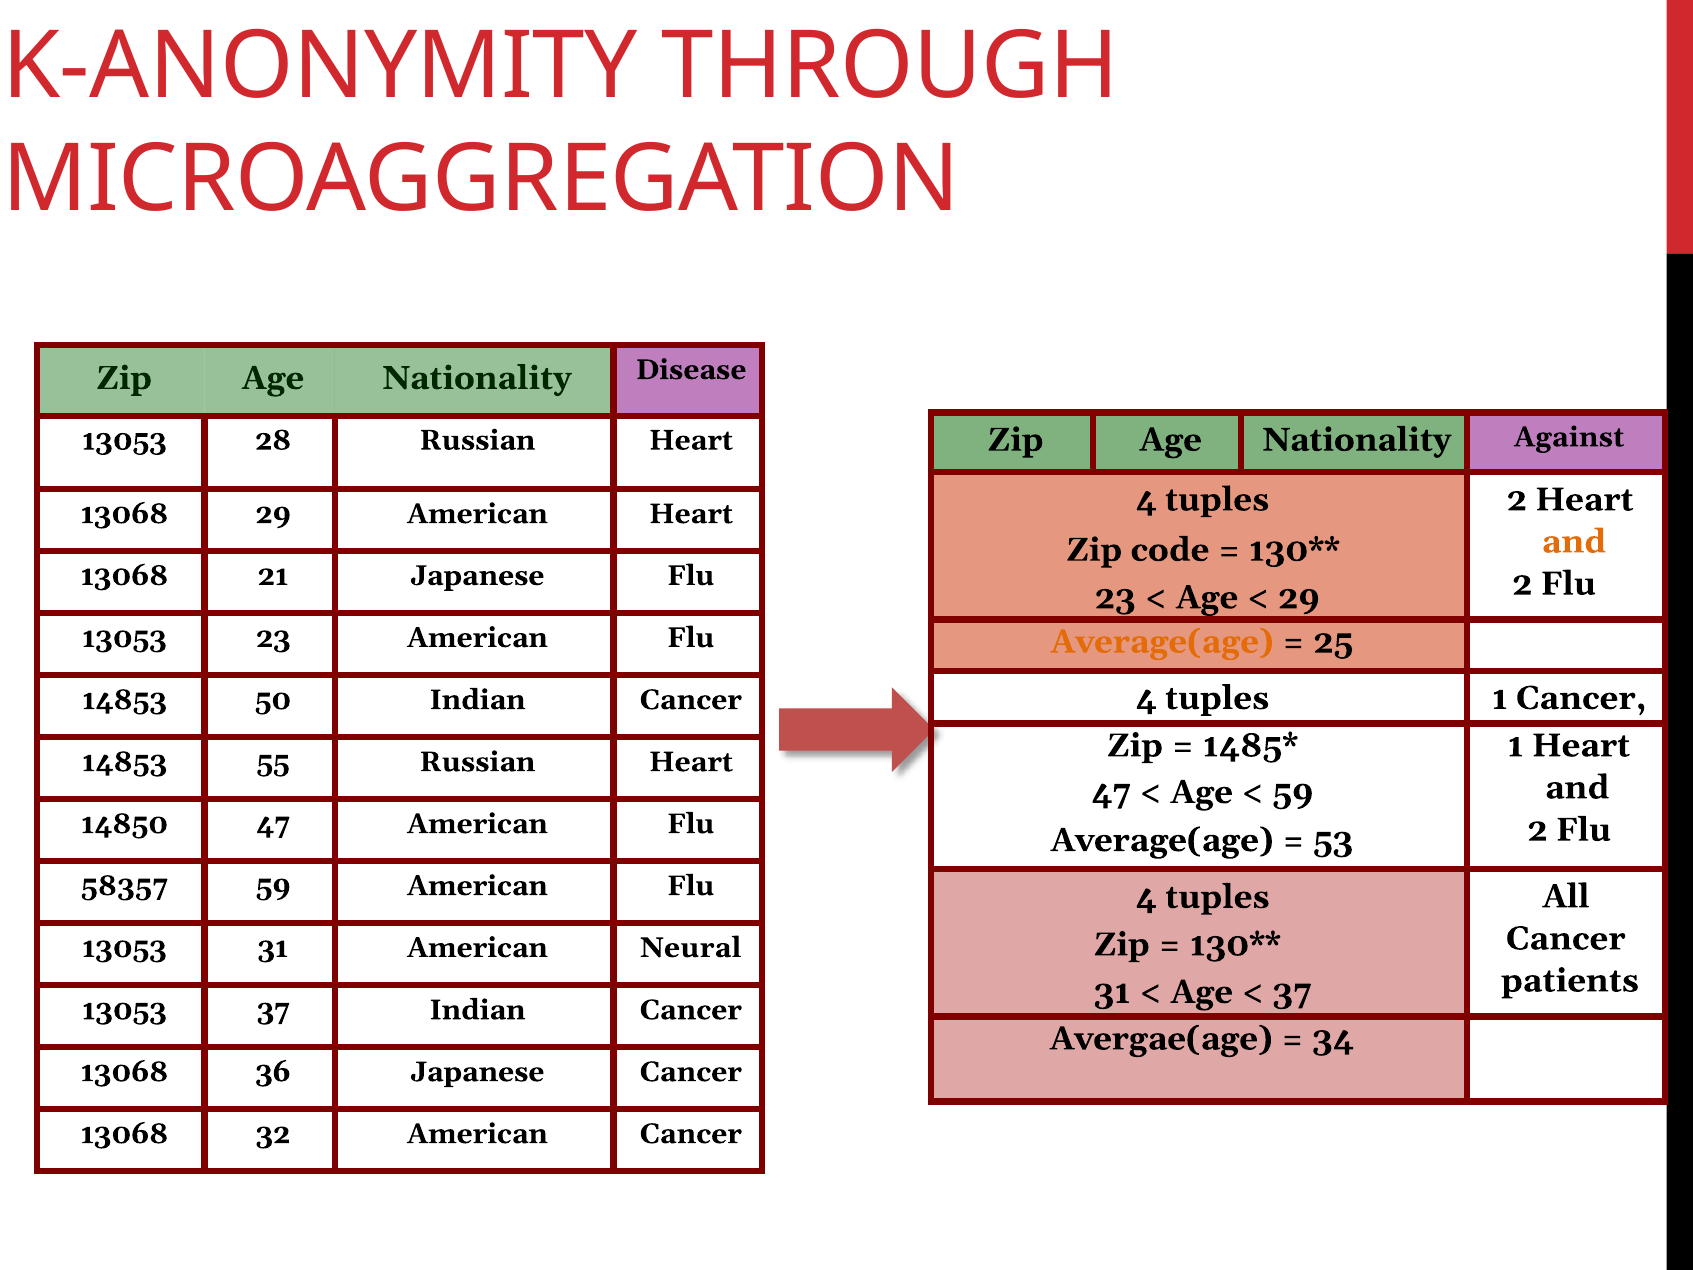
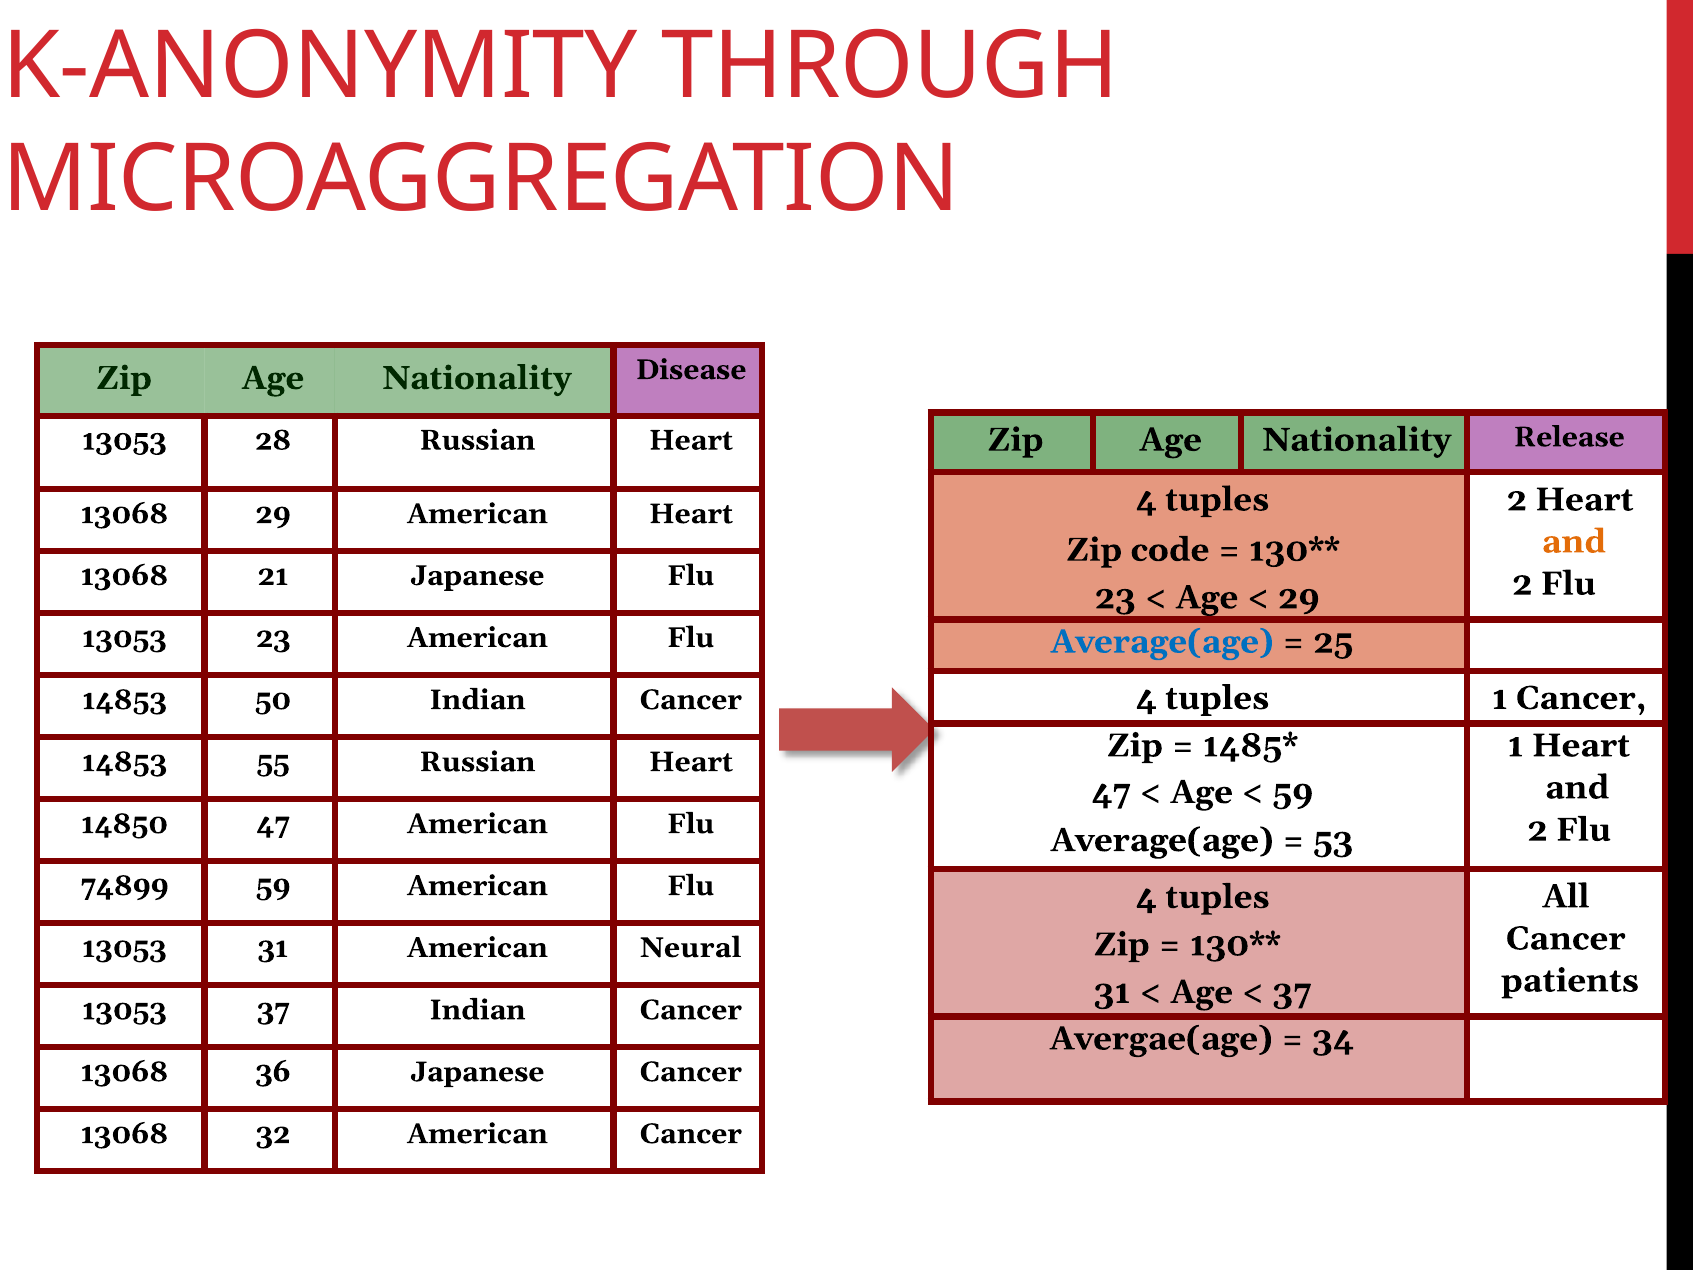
Against: Against -> Release (1569, 437)
Average(age colour: orange -> blue (1162, 642)
58357: 58357 -> 74899 (125, 886)
